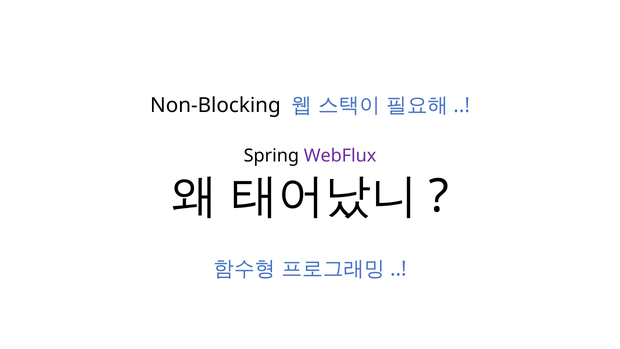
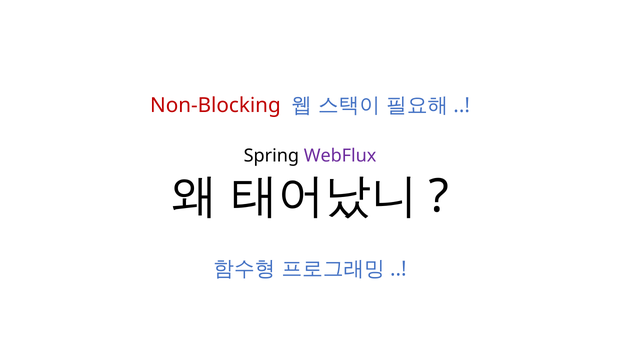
Non-Blocking colour: black -> red (215, 105)
